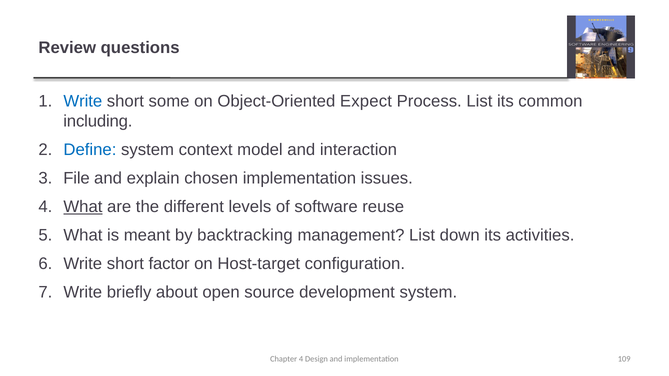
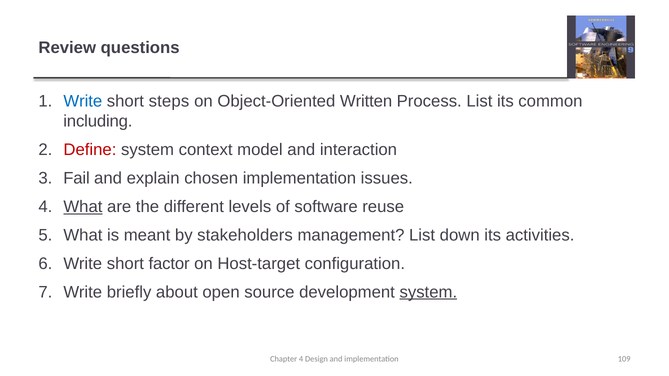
some: some -> steps (169, 101)
Expect: Expect -> Written (366, 101)
Define colour: blue -> red (90, 150)
File: File -> Fail (77, 178)
backtracking: backtracking -> stakeholders (245, 235)
system underline: none -> present (428, 292)
